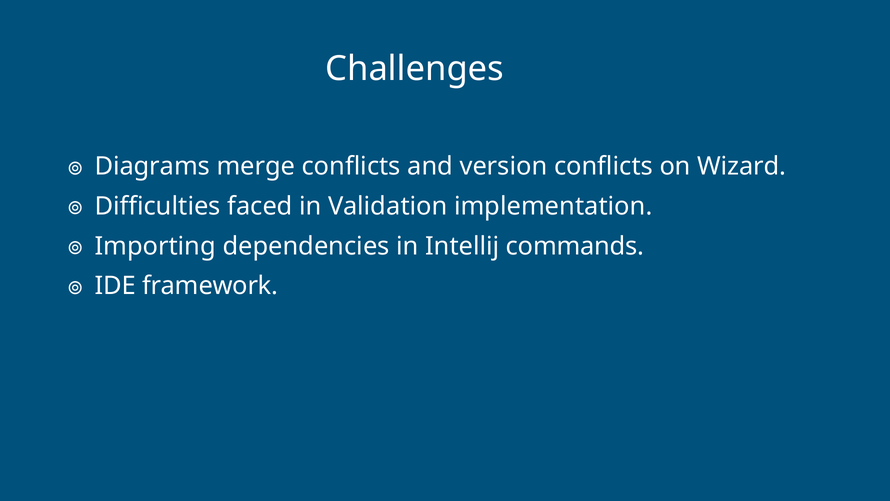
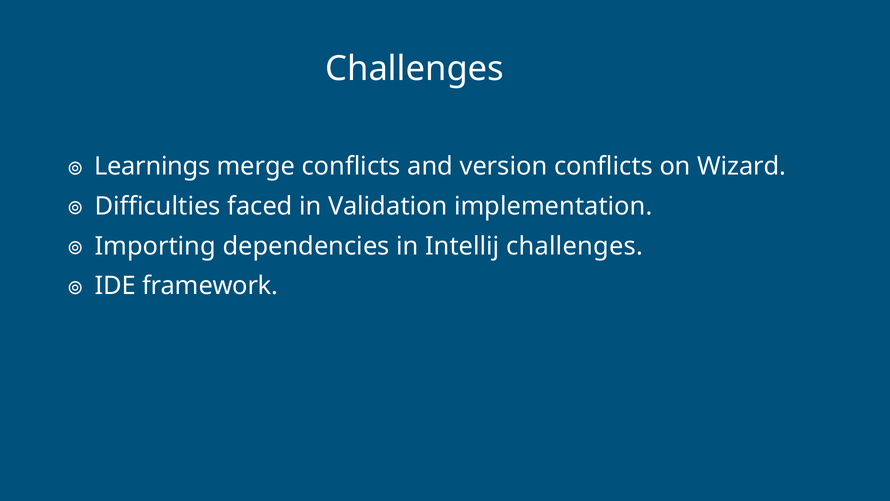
Diagrams: Diagrams -> Learnings (152, 166)
Intellij commands: commands -> challenges (575, 246)
